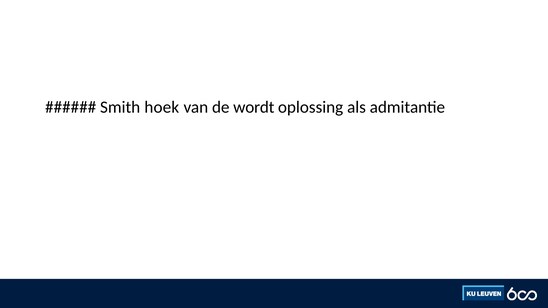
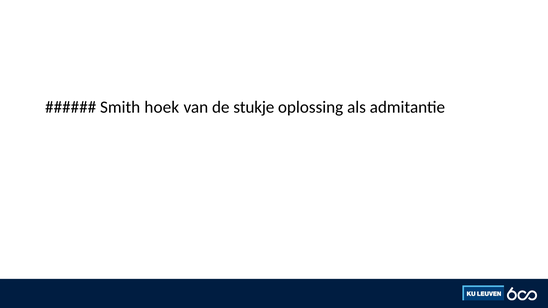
wordt: wordt -> stukje (254, 107)
